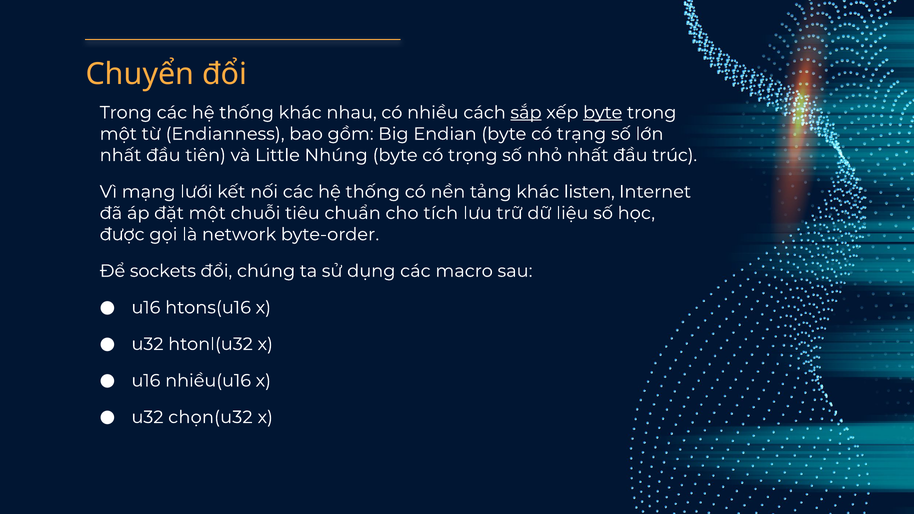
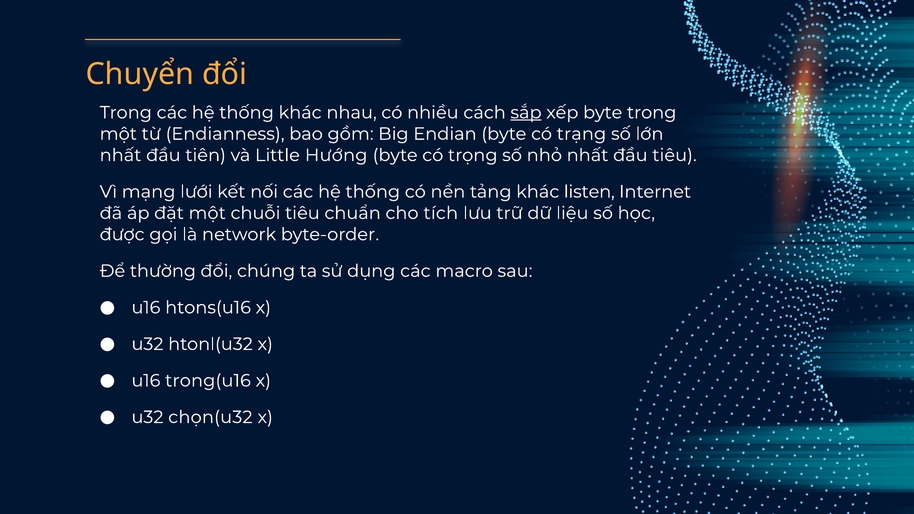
byte underline: present -> none (603, 113)
Nhúng: Nhúng -> Hướng (336, 155)
đầu trúc: trúc -> tiêu (675, 155)
sockets: sockets -> thường (163, 271)
nhiều(u16: nhiều(u16 -> trong(u16 (208, 381)
